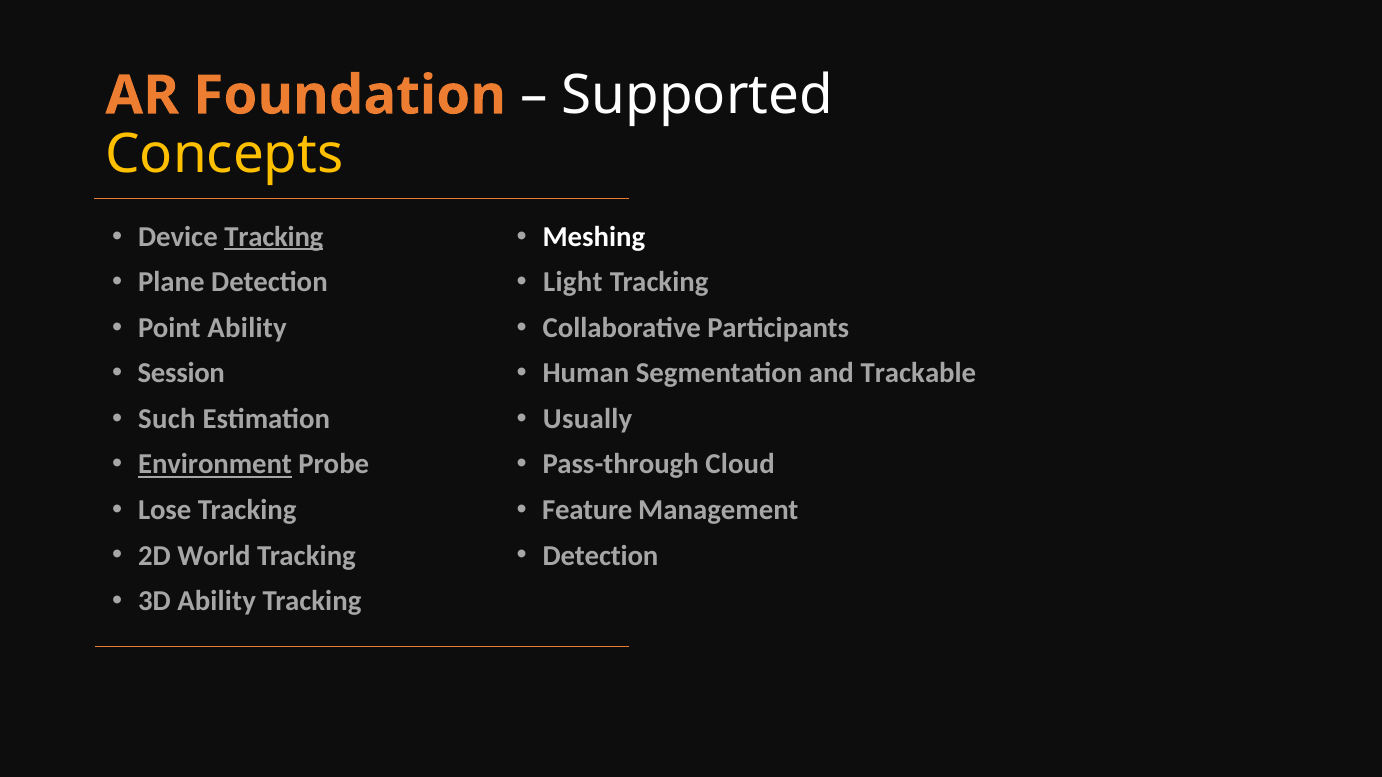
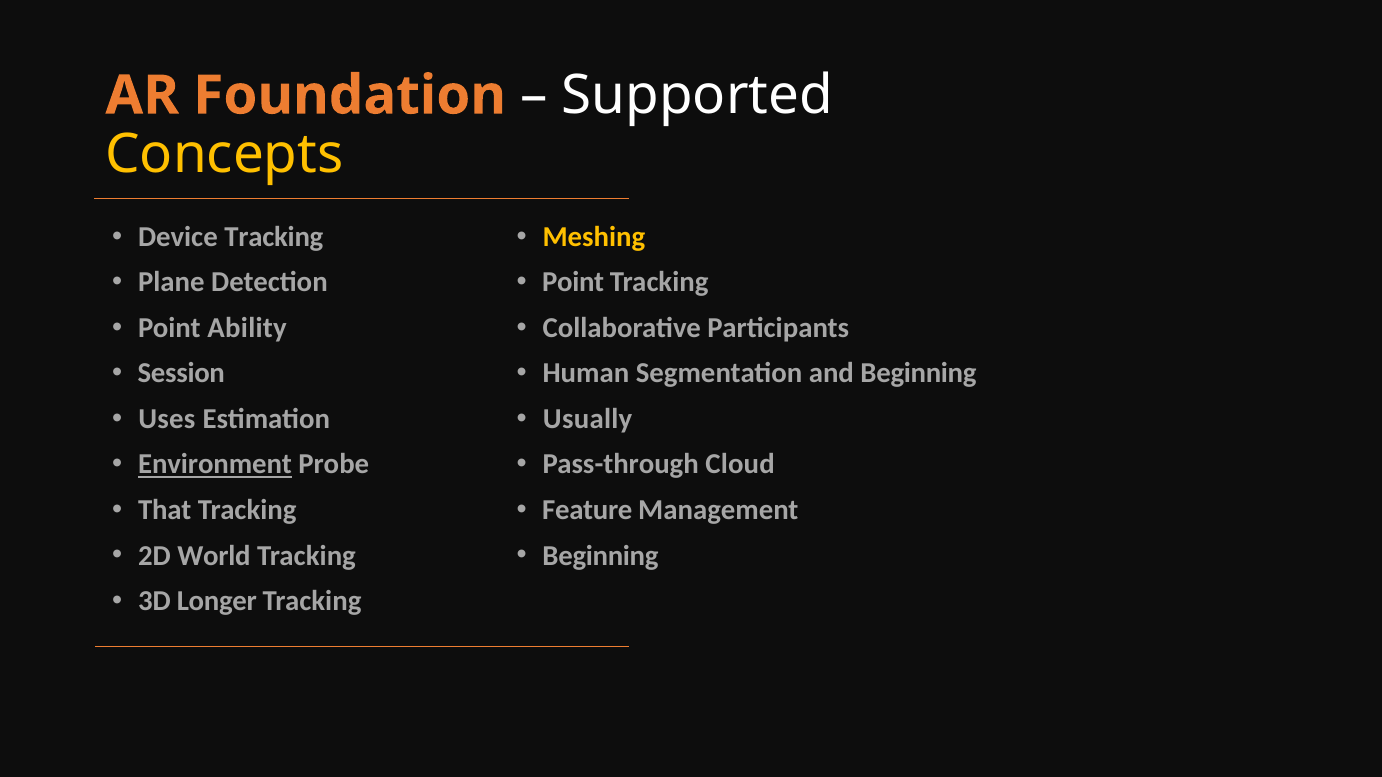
Tracking underline: present -> none (274, 237)
Meshing colour: white -> yellow (594, 237)
Light: Light -> Point (573, 283)
and Trackable: Trackable -> Beginning (919, 374)
Such: Such -> Uses (167, 419)
Lose: Lose -> That (165, 510)
Detection: Detection -> Beginning (601, 556)
3D Ability: Ability -> Longer (217, 601)
